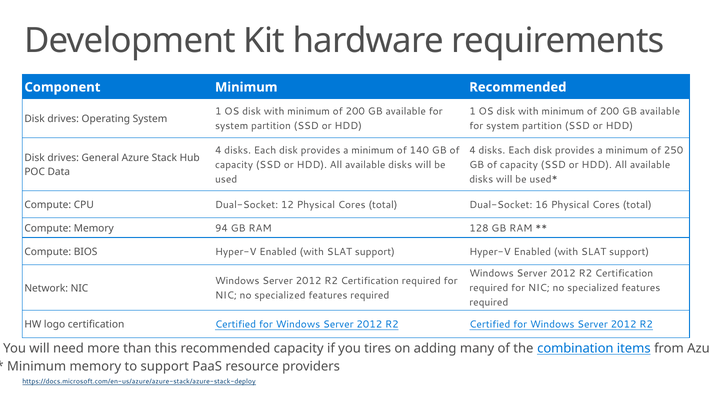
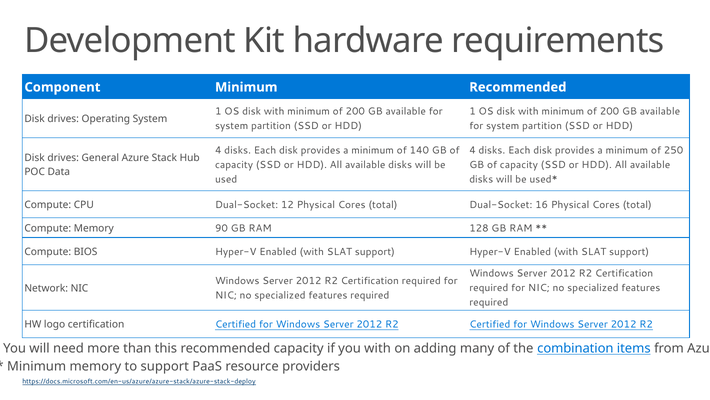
94: 94 -> 90 (221, 228)
you tires: tires -> with (378, 348)
